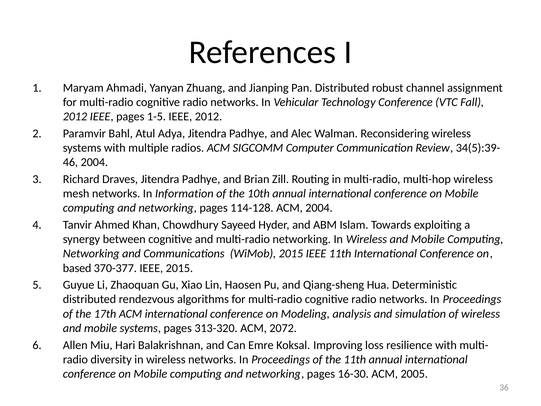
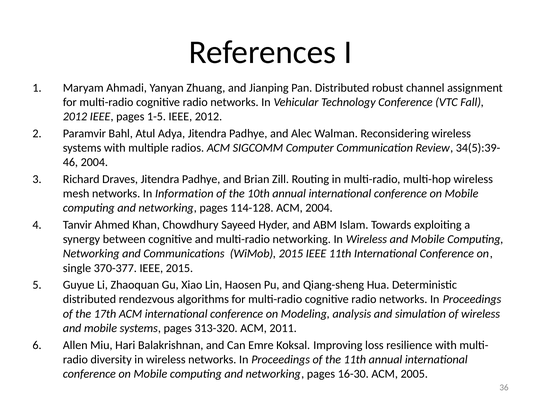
based: based -> single (77, 268)
2072: 2072 -> 2011 (283, 328)
